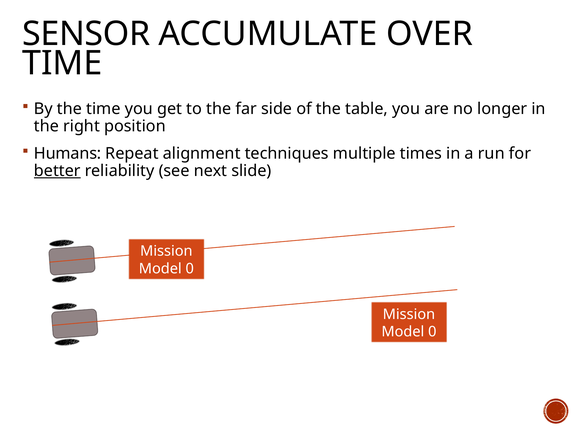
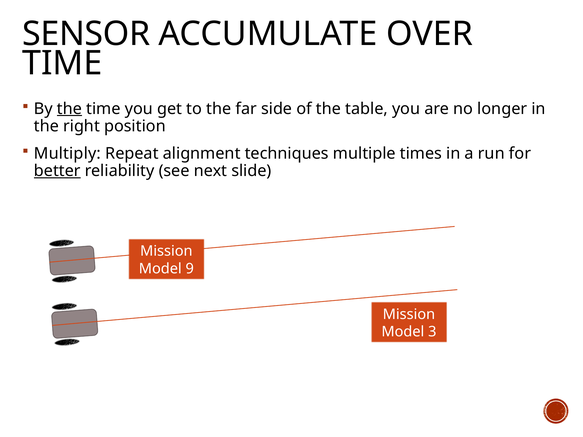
the underline: none -> present (69, 109)
Humans: Humans -> Multiply (67, 153)
0: 0 -> 9 (190, 269)
0: 0 -> 3 (432, 332)
